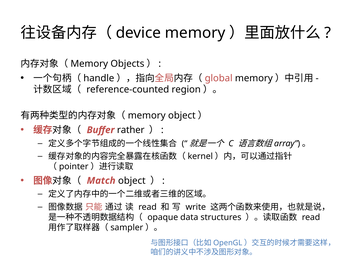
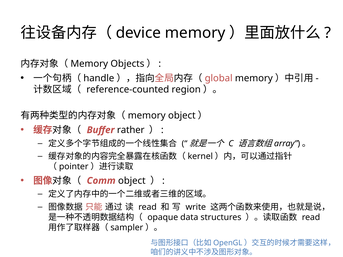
Match: Match -> Comm (101, 181)
